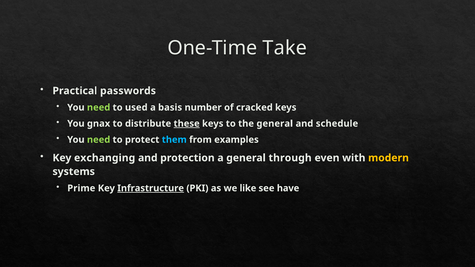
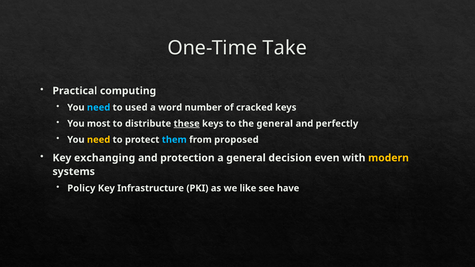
passwords: passwords -> computing (128, 91)
need colour: light green -> light blue (99, 108)
basis: basis -> word (170, 108)
gnax: gnax -> most (99, 124)
schedule: schedule -> perfectly (337, 124)
need colour: light green -> yellow (99, 140)
examples: examples -> proposed (236, 140)
through: through -> decision (290, 158)
Prime: Prime -> Policy (81, 188)
Infrastructure underline: present -> none (151, 188)
